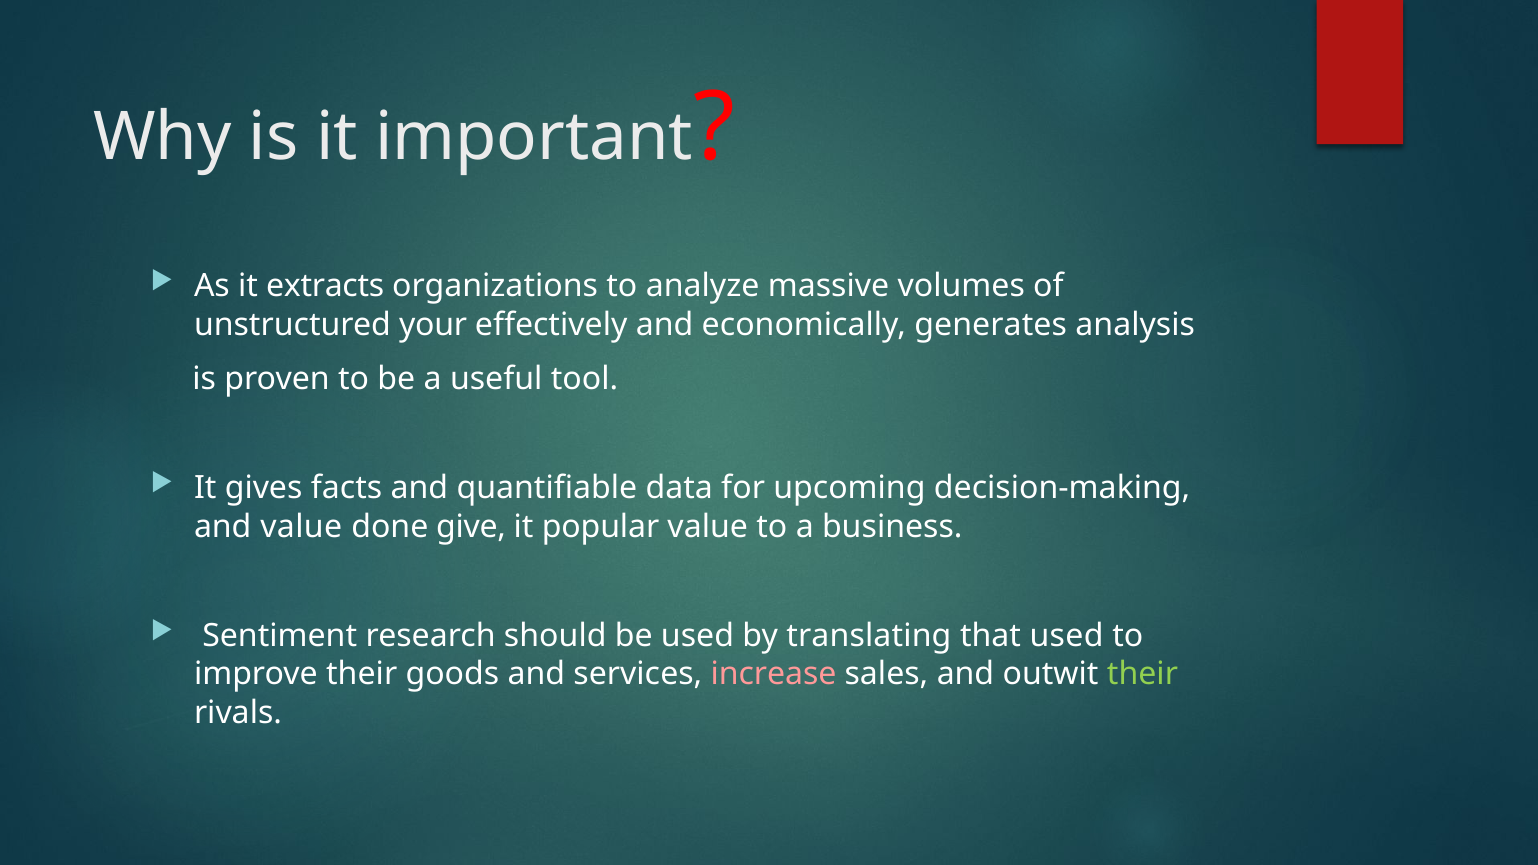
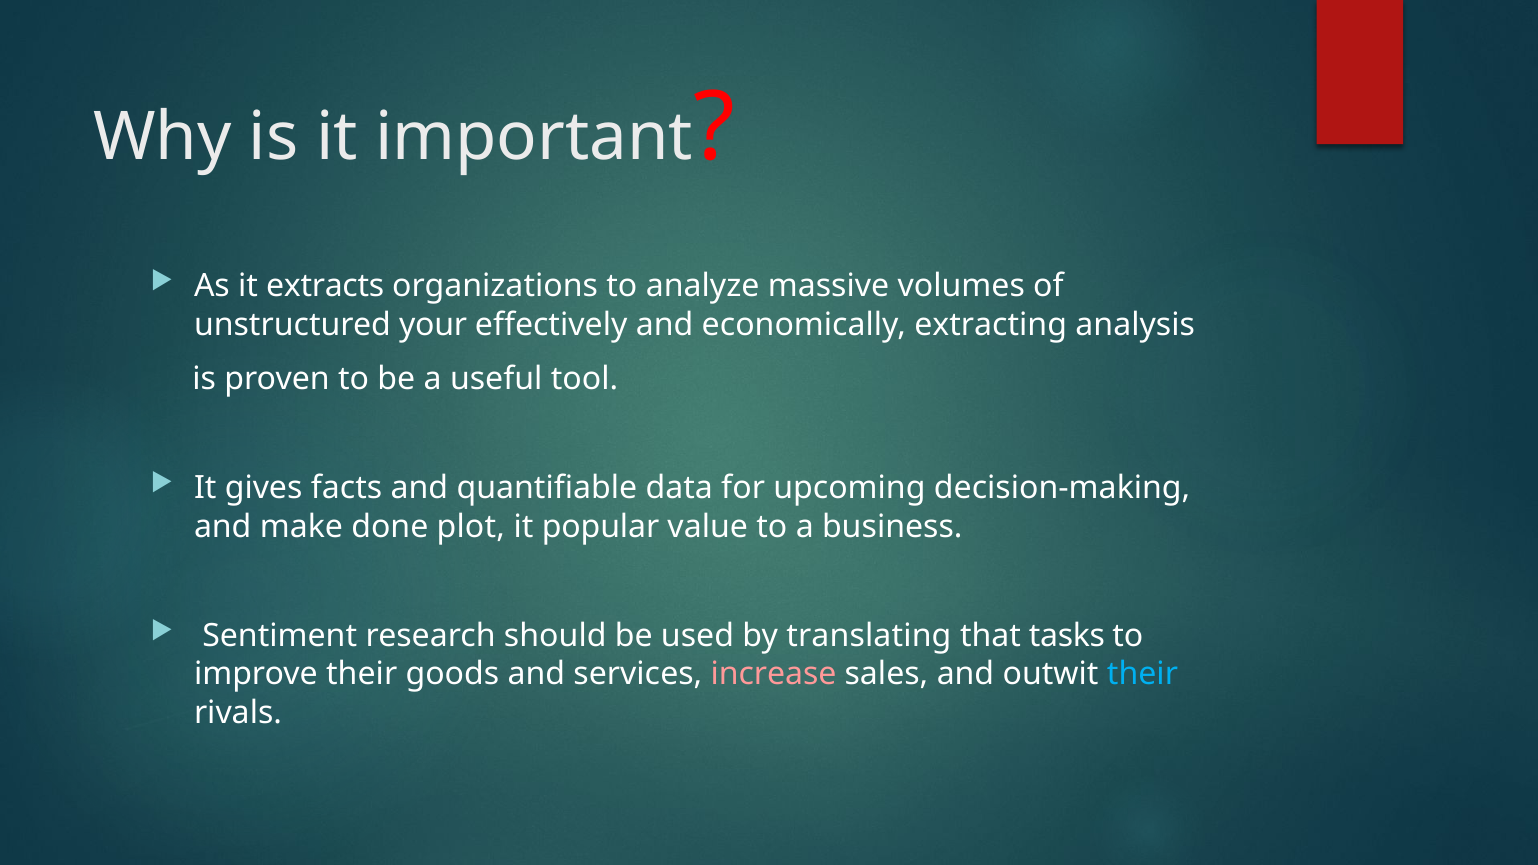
generates: generates -> extracting (991, 325)
and value: value -> make (301, 527)
give: give -> plot (471, 527)
that used: used -> tasks (1067, 636)
their colour: light green -> light blue (1142, 674)
